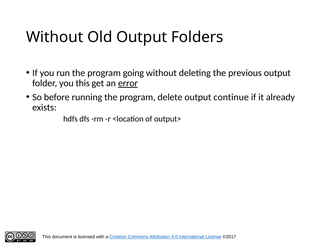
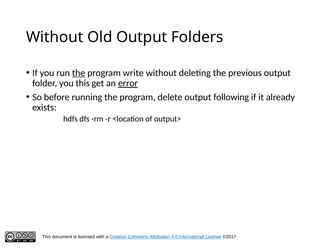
the underline: none -> present (79, 73)
going: going -> write (133, 73)
continue: continue -> following (231, 97)
